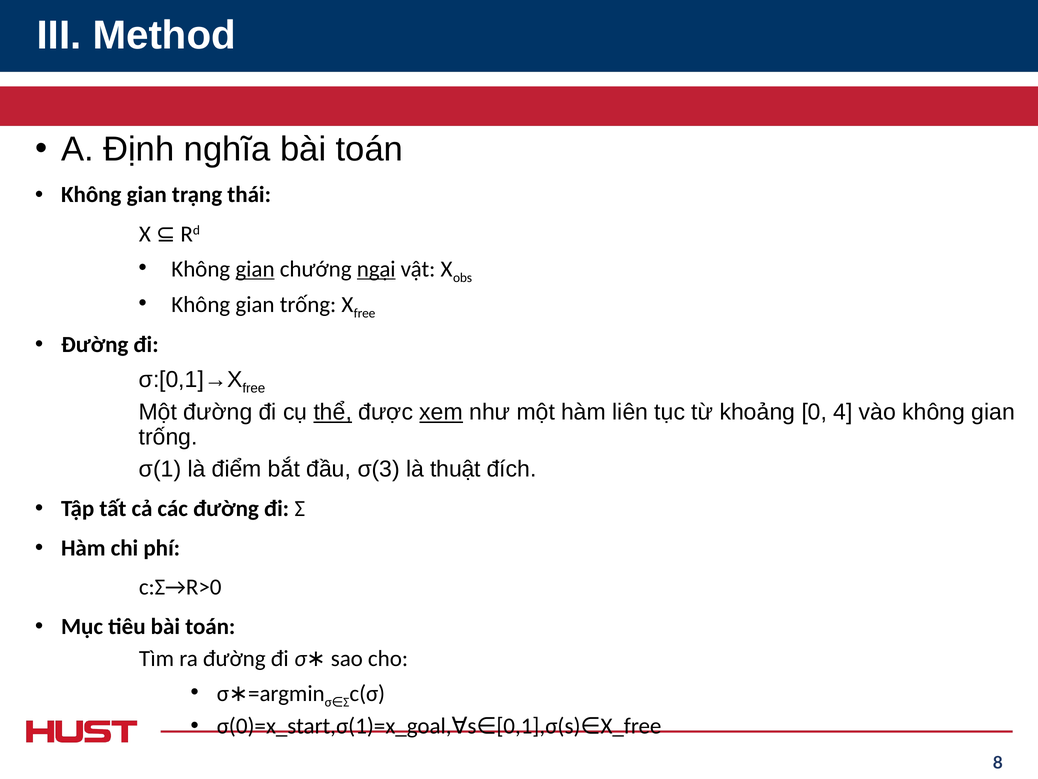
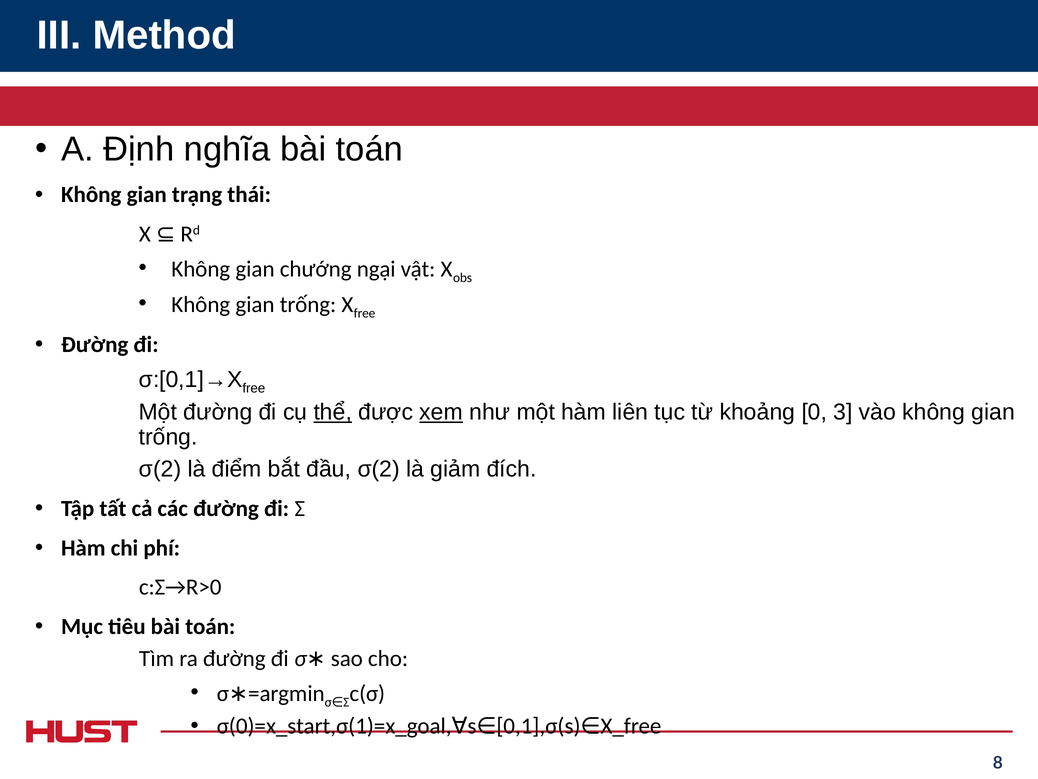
gian underline: present -> none (255, 269)
ngại underline: present -> none (376, 269)
4: 4 -> 3 (843, 412)
σ(1: σ(1 -> σ(2 (160, 469)
đầu σ(3: σ(3 -> σ(2 (379, 469)
thuật: thuật -> giảm (455, 469)
